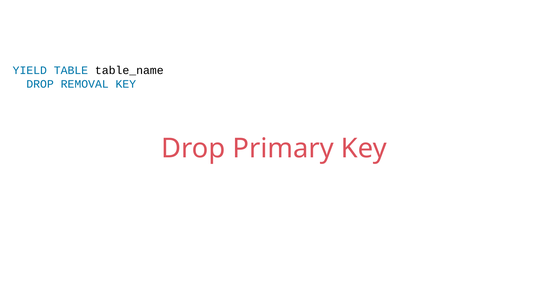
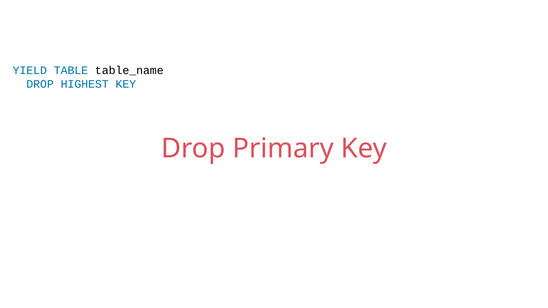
REMOVAL: REMOVAL -> HIGHEST (85, 84)
